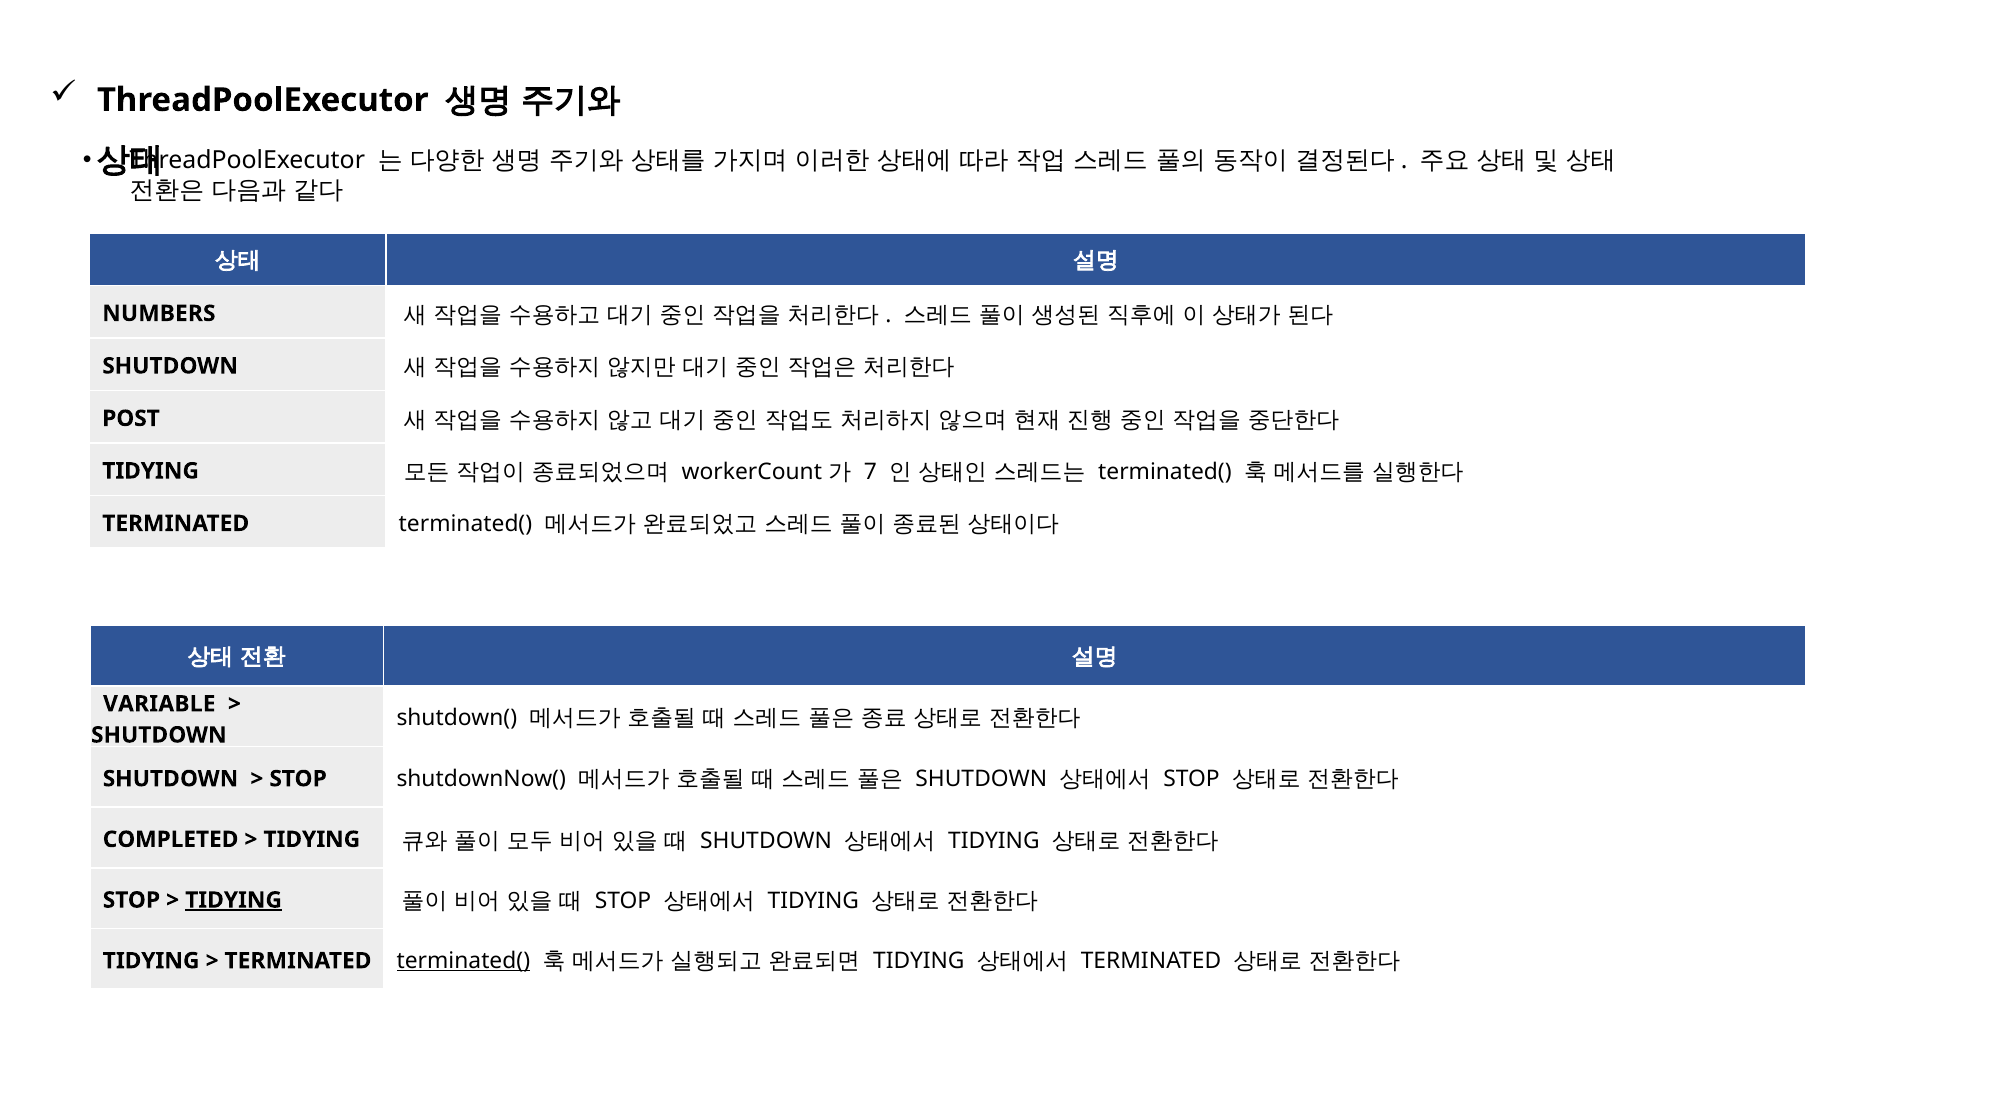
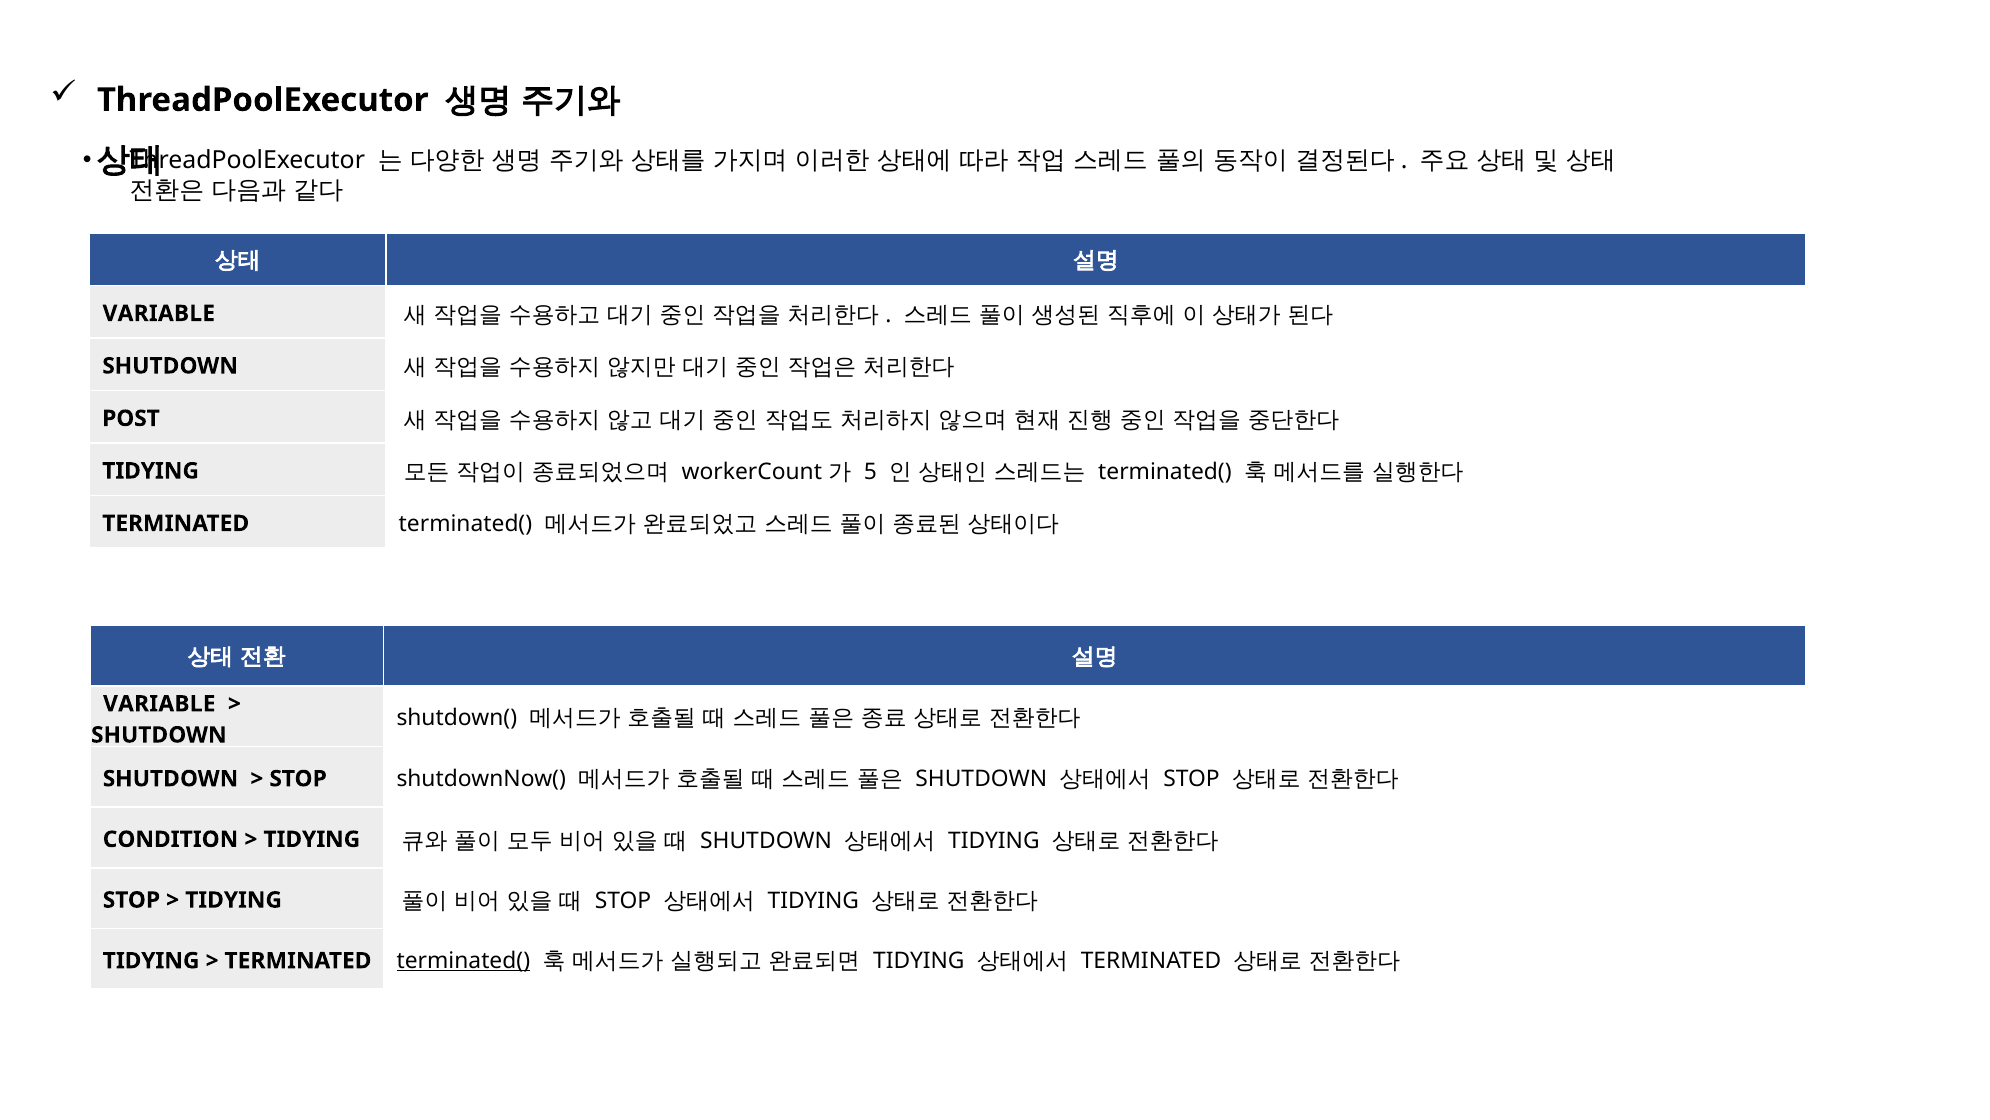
NUMBERS: NUMBERS -> VARIABLE (159, 313)
7: 7 -> 5 (870, 472)
COMPLETED: COMPLETED -> CONDITION (170, 839)
TIDYING underline: present -> none (234, 900)
